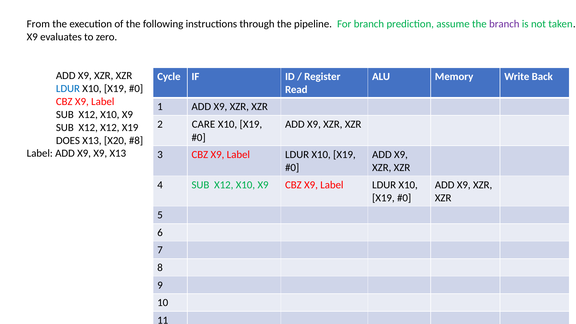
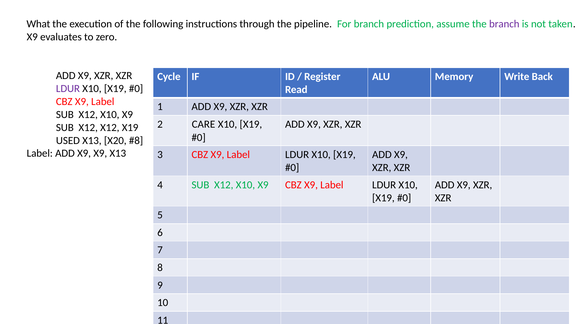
From: From -> What (38, 24)
LDUR colour: blue -> purple (68, 89)
DOES: DOES -> USED (68, 140)
